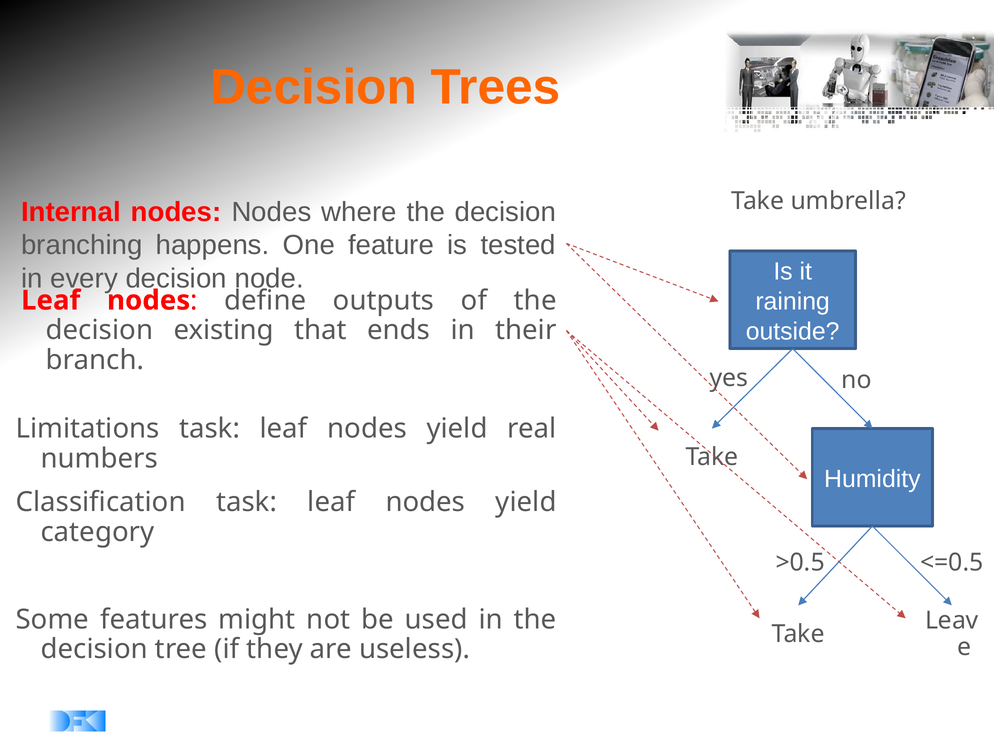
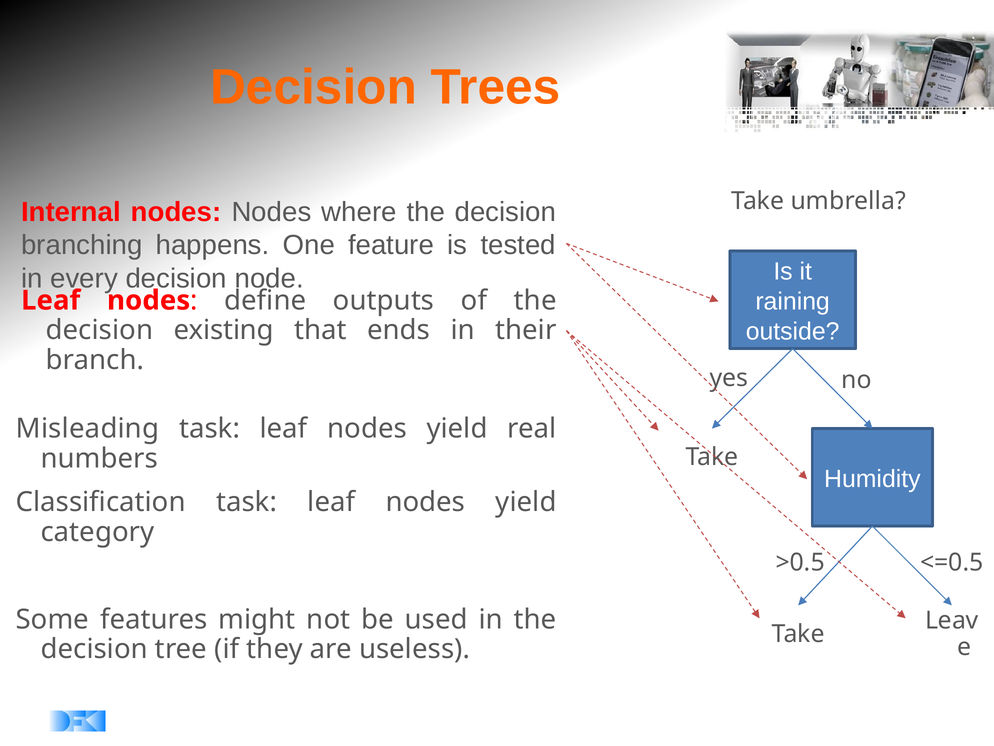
Limitations: Limitations -> Misleading (88, 429)
